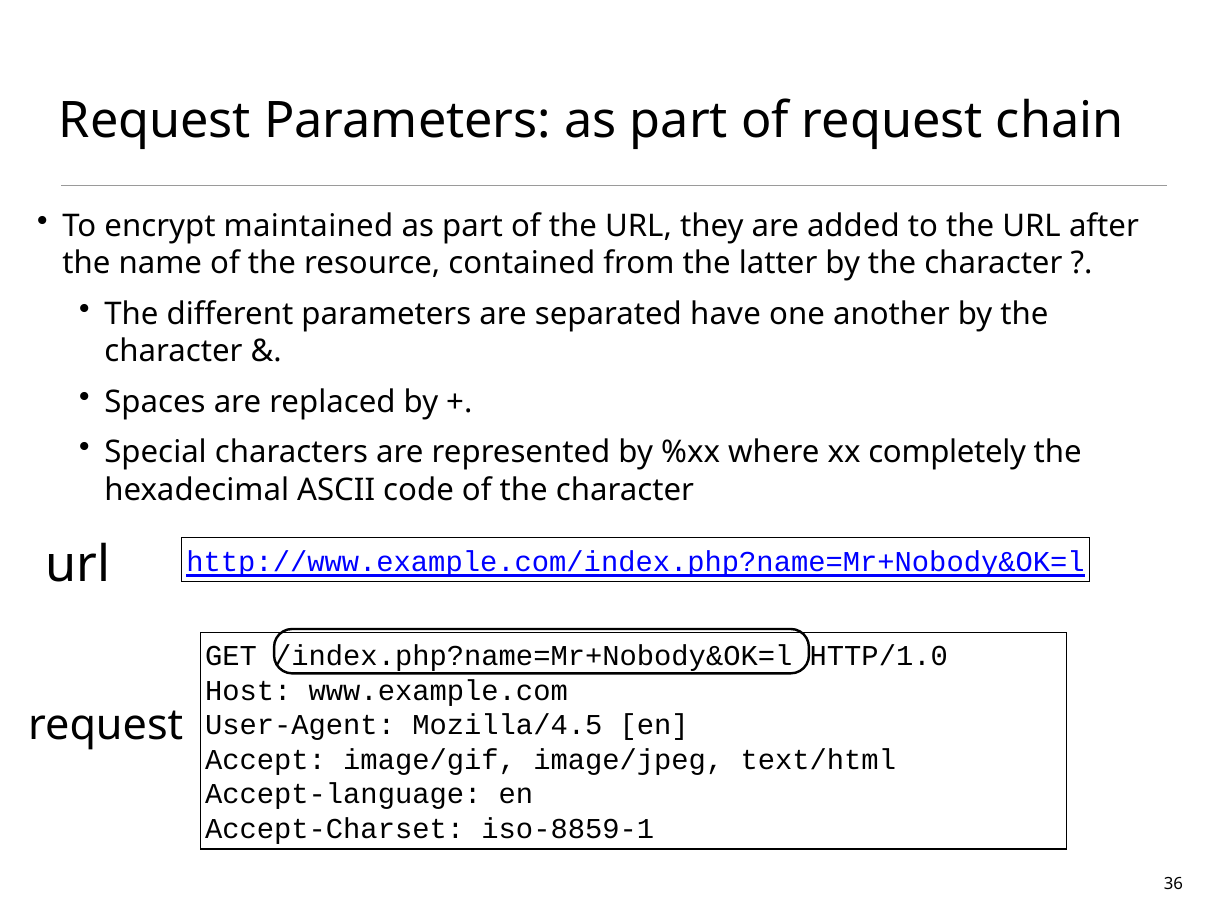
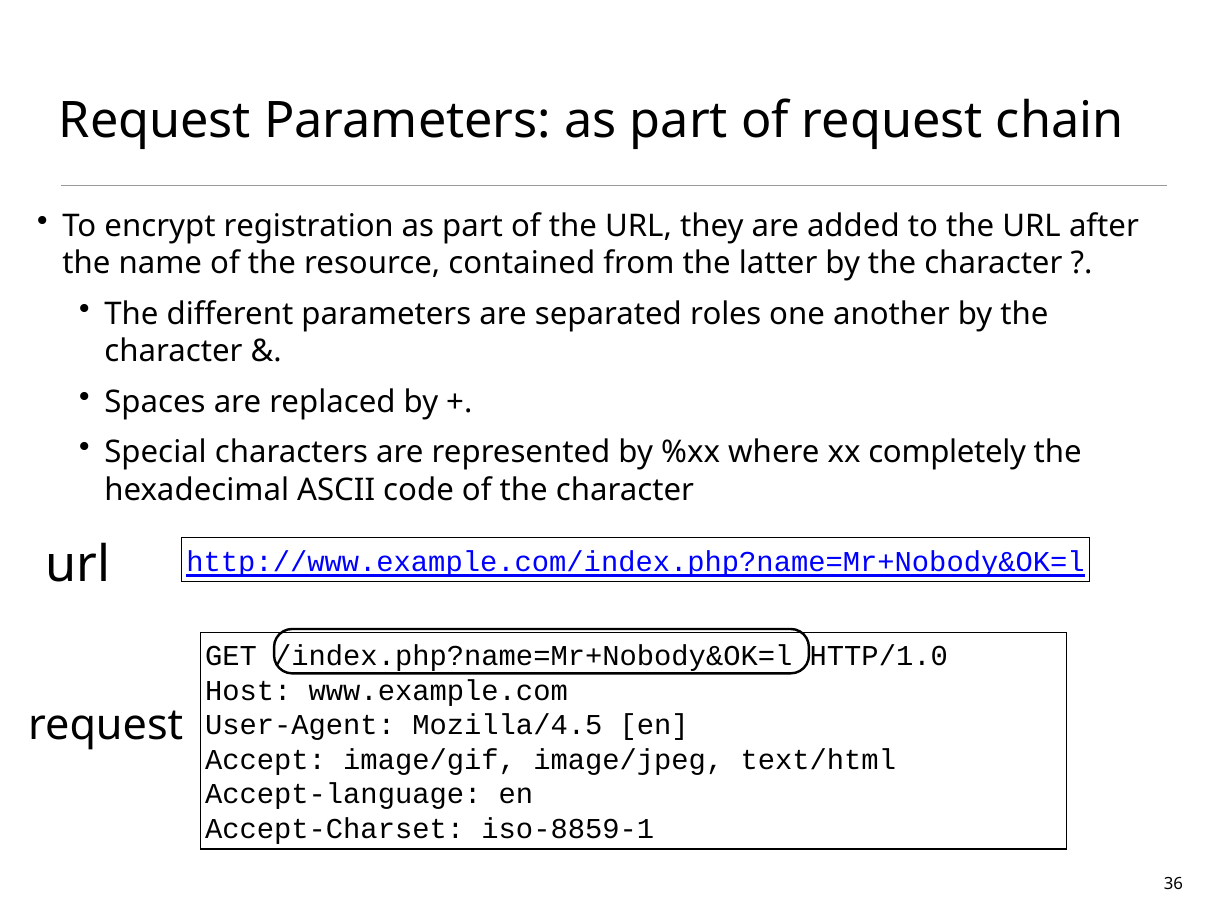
maintained: maintained -> registration (309, 226)
have: have -> roles (726, 314)
